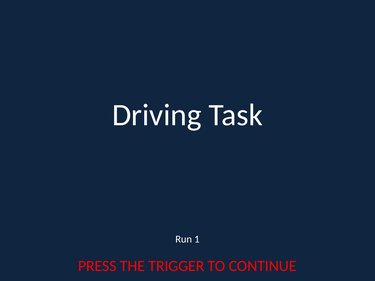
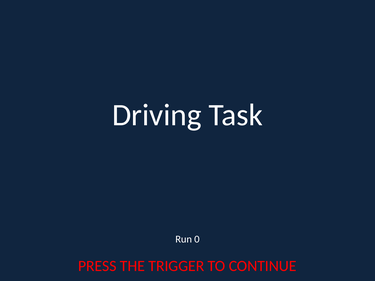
1: 1 -> 0 (197, 239)
